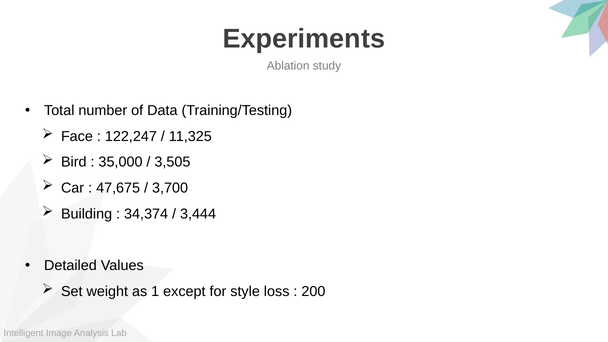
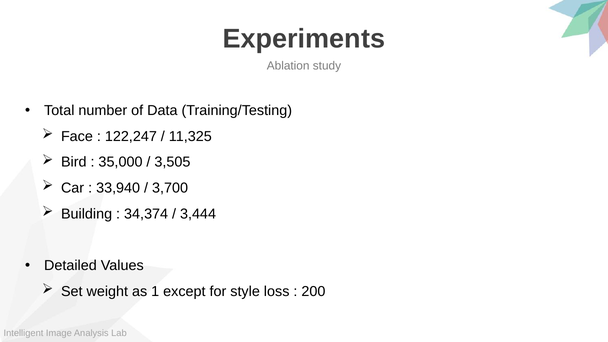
47,675: 47,675 -> 33,940 (118, 188)
